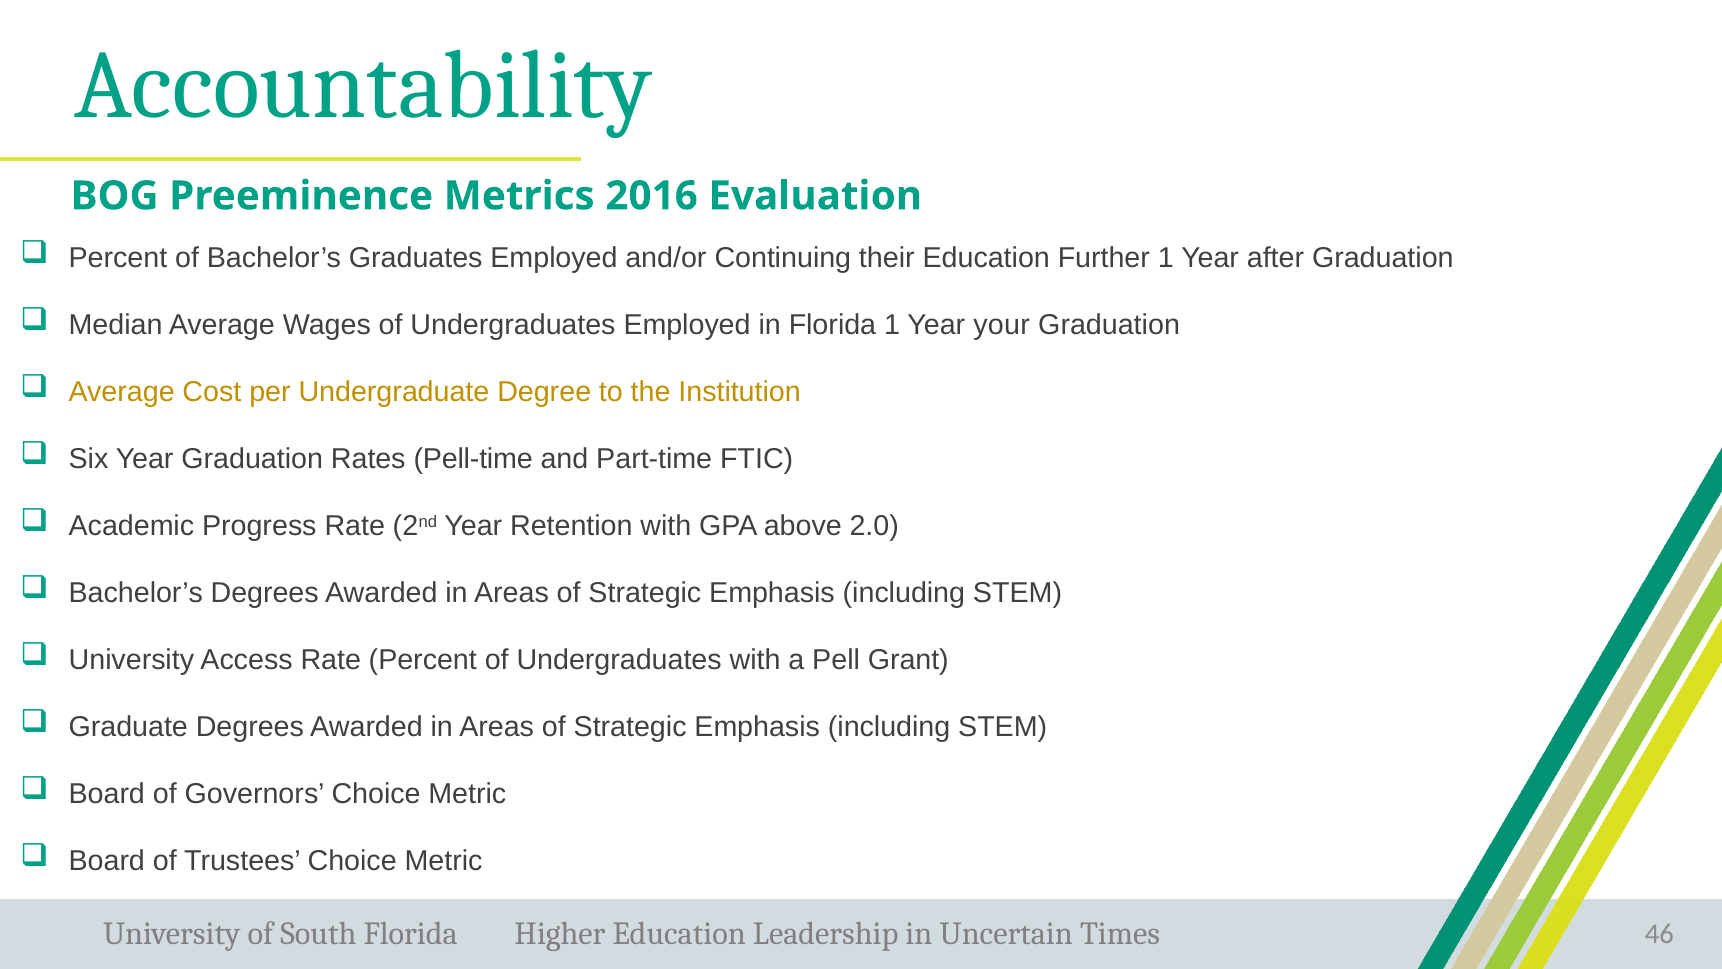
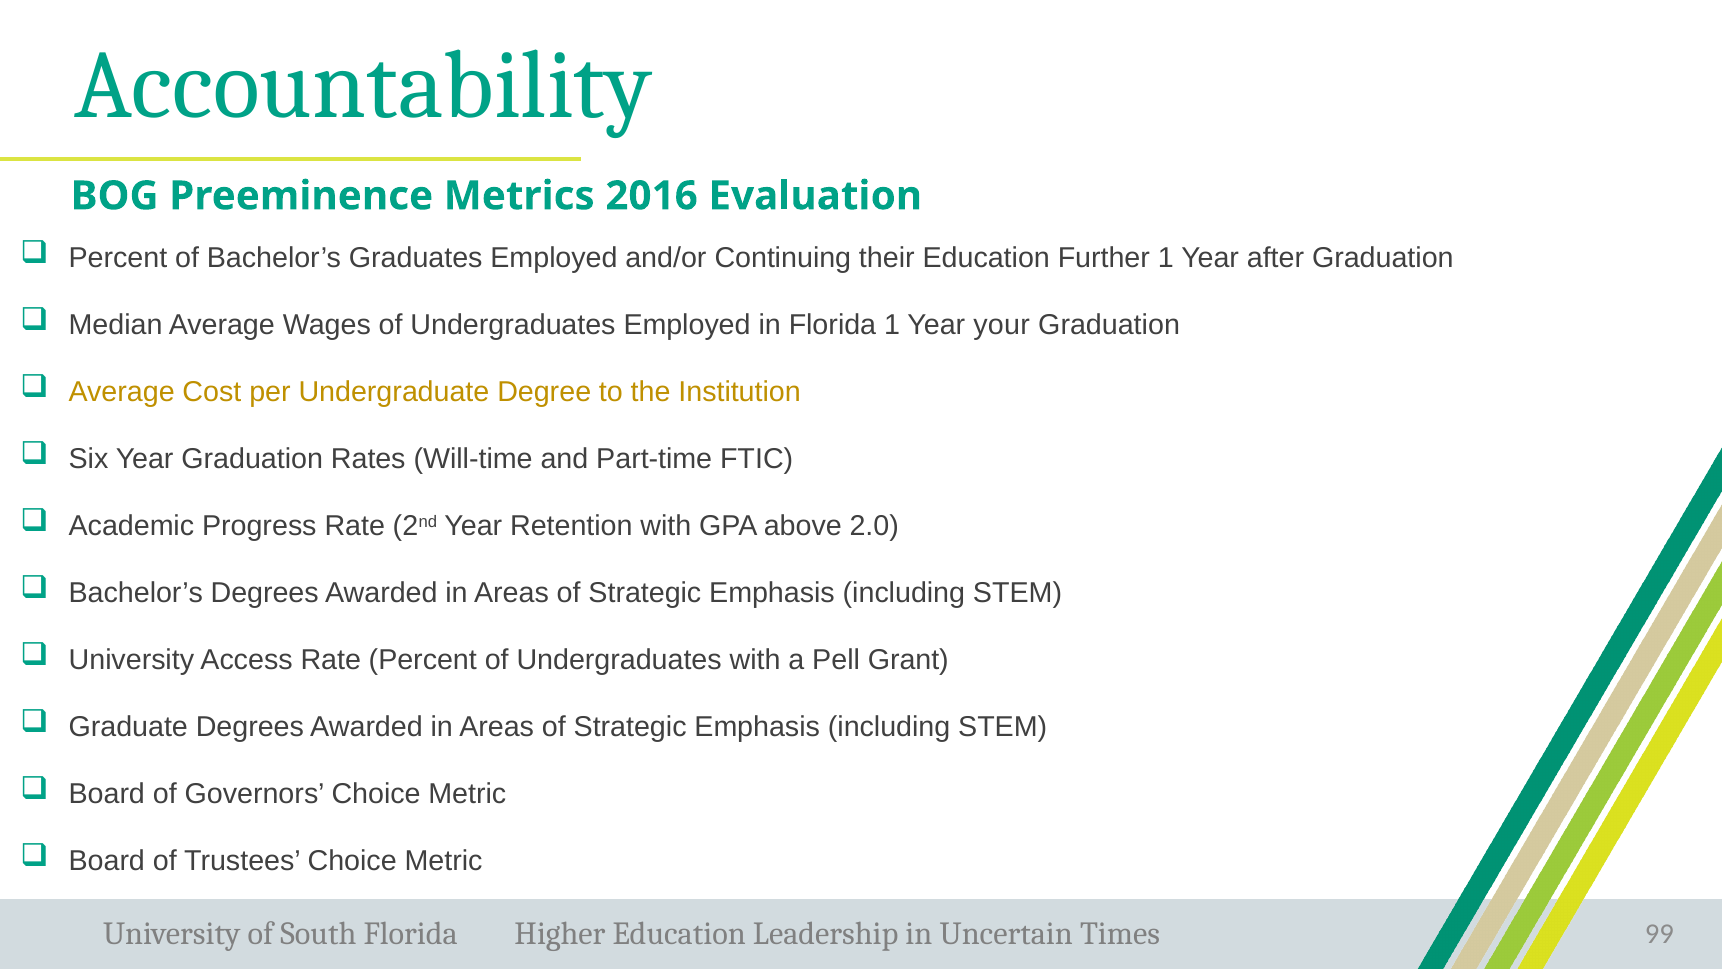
Pell-time: Pell-time -> Will-time (473, 459)
46: 46 -> 99 (1659, 934)
